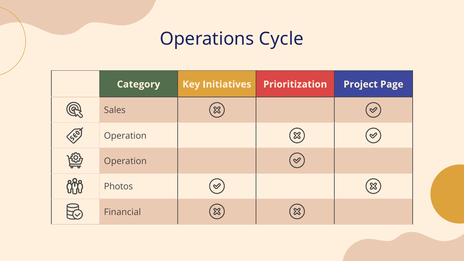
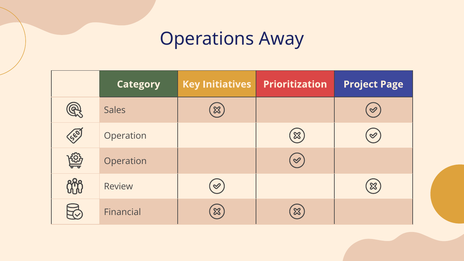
Cycle: Cycle -> Away (281, 39)
Photos: Photos -> Review (118, 187)
